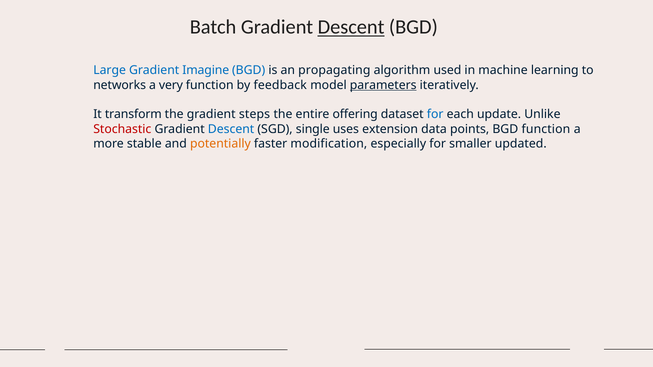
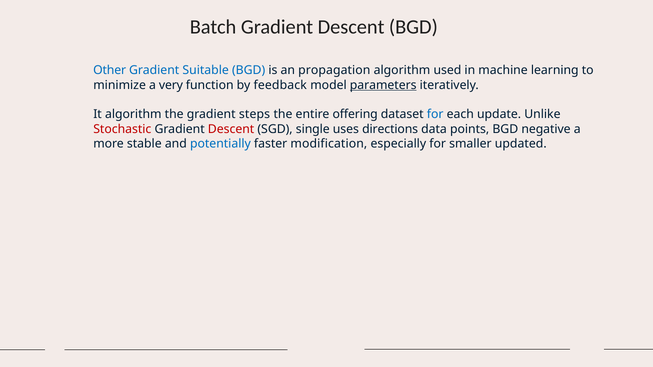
Descent underline: present -> none (351, 27)
Large: Large -> Other (110, 70)
Imagine: Imagine -> Suitable (206, 70)
propagating: propagating -> propagation (334, 70)
networks: networks -> minimize (120, 85)
It transform: transform -> algorithm (133, 114)
Descent colour: blue -> red (231, 129)
extension: extension -> directions (390, 129)
BGD function: function -> negative (546, 129)
potentially colour: orange -> blue (220, 144)
